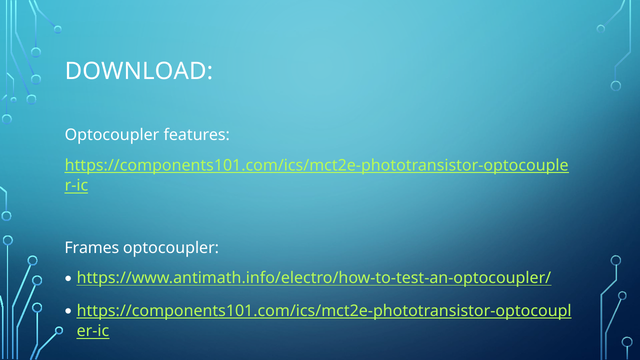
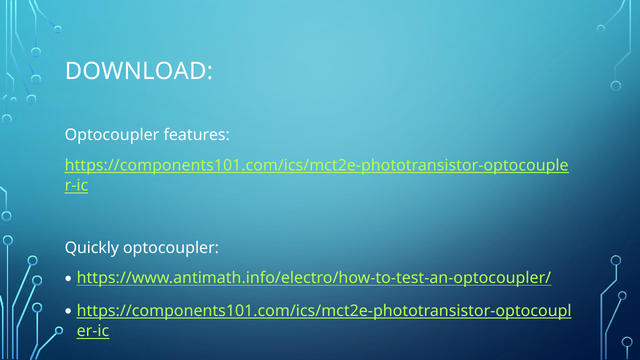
Frames: Frames -> Quickly (92, 248)
